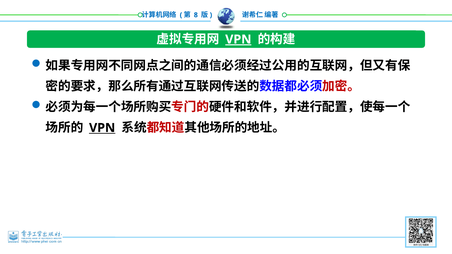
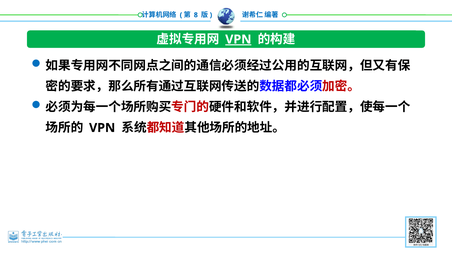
VPN underline: present -> none (102, 128)
